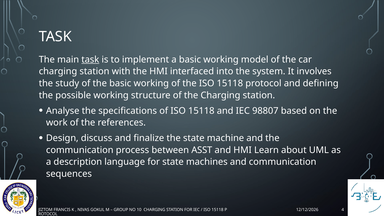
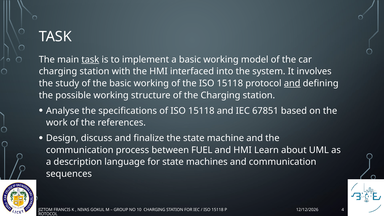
and underline: none -> present (292, 83)
98807: 98807 -> 67851 (265, 111)
ASST: ASST -> FUEL (202, 150)
